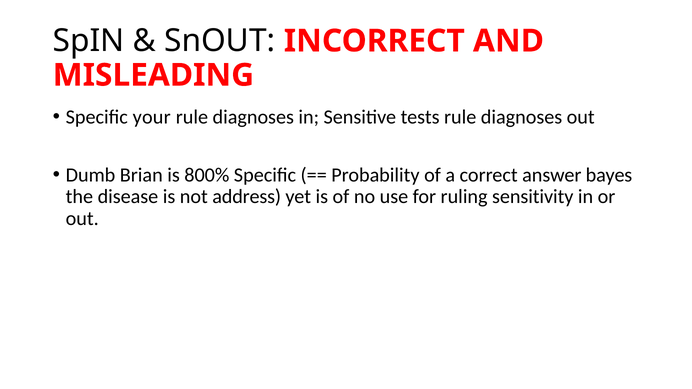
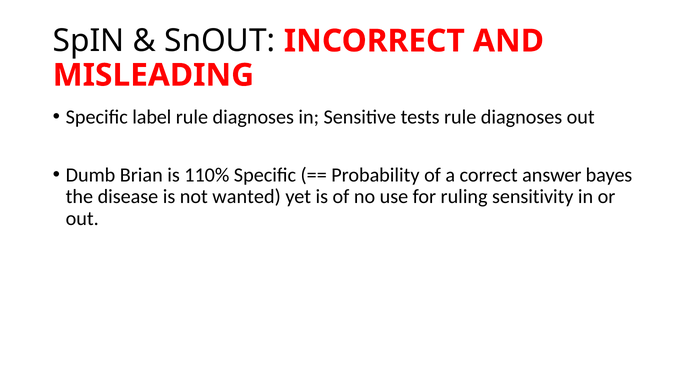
your: your -> label (152, 117)
800%: 800% -> 110% (207, 175)
address: address -> wanted (247, 197)
